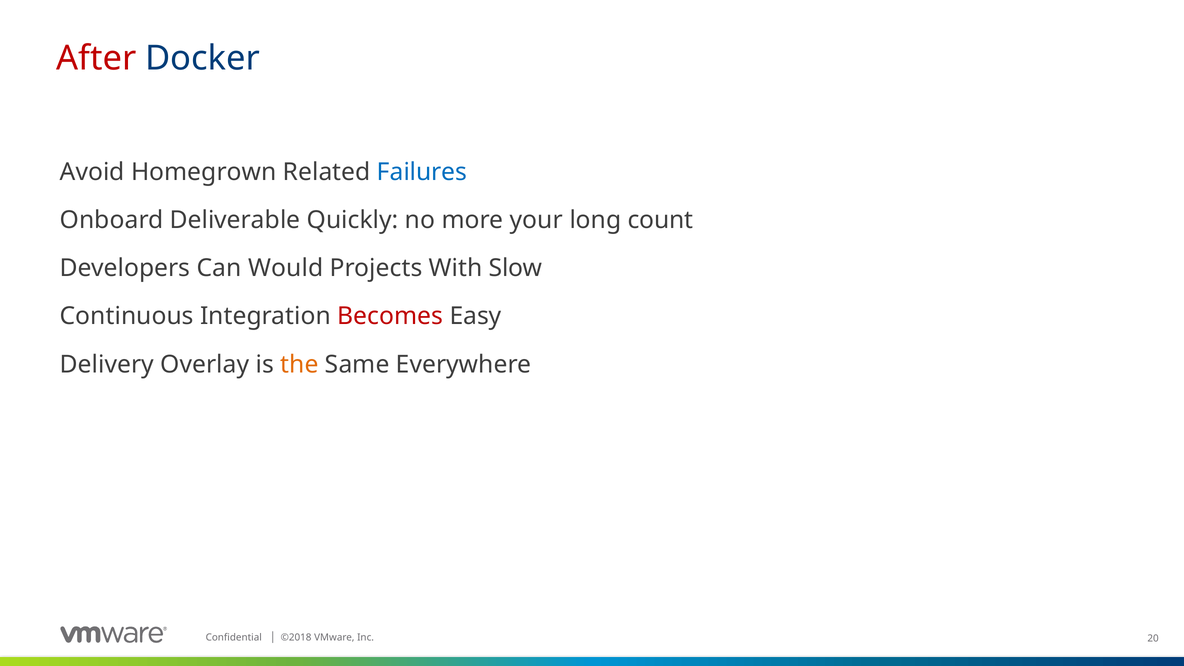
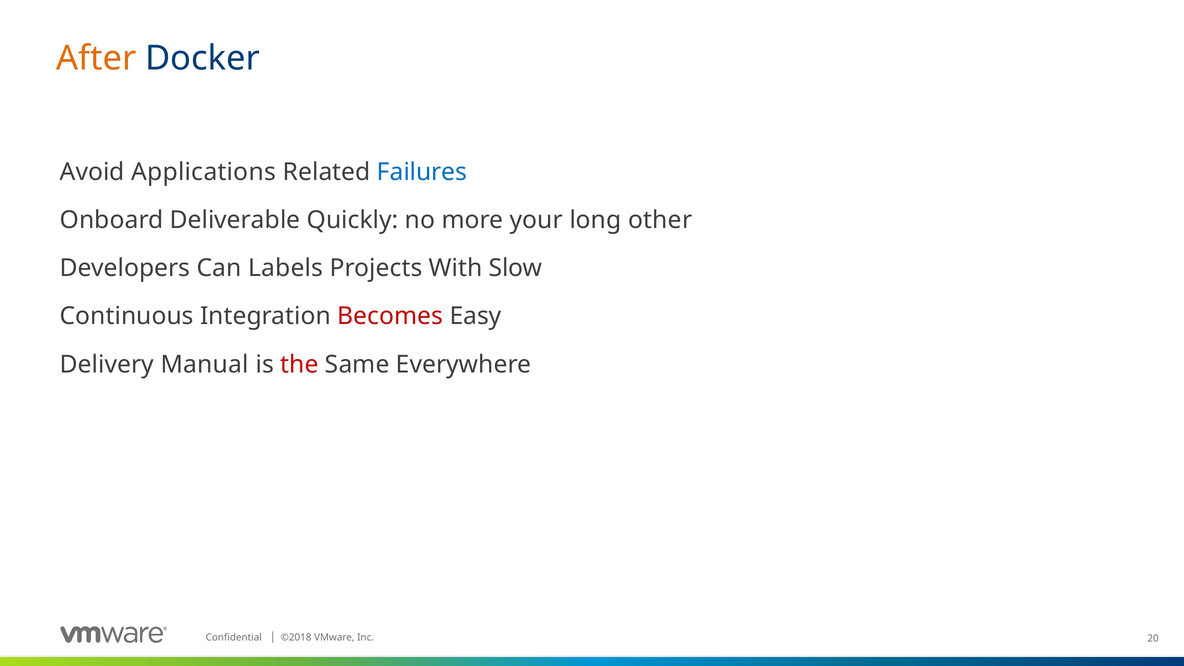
After colour: red -> orange (96, 59)
Homegrown: Homegrown -> Applications (204, 172)
count: count -> other (660, 220)
Would: Would -> Labels (286, 268)
Overlay: Overlay -> Manual (205, 364)
the colour: orange -> red (299, 364)
